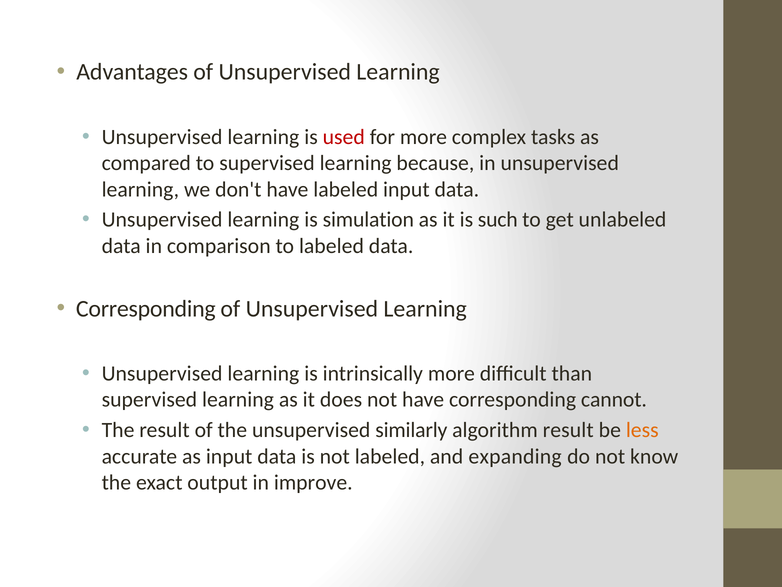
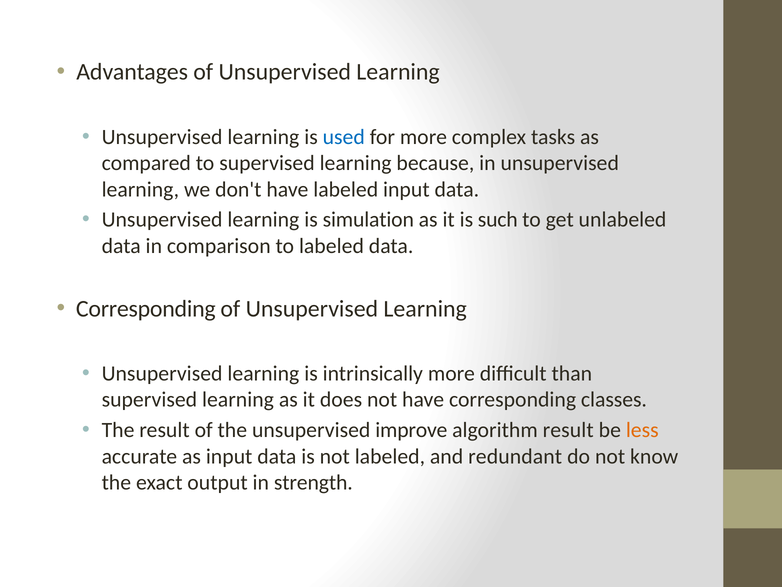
used colour: red -> blue (344, 137)
cannot: cannot -> classes (614, 399)
similarly: similarly -> improve (411, 430)
expanding: expanding -> redundant (515, 456)
improve: improve -> strength (313, 482)
